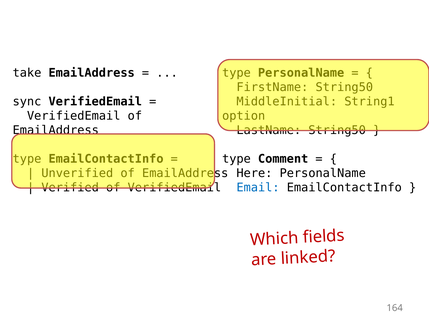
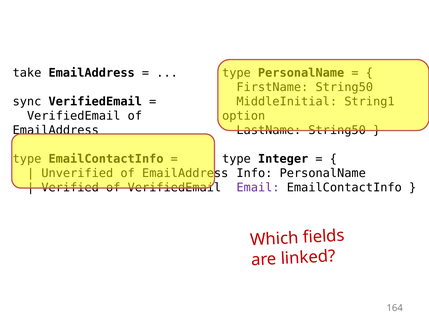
Comment: Comment -> Integer (283, 159)
Here: Here -> Info (254, 173)
Email colour: blue -> purple (258, 187)
